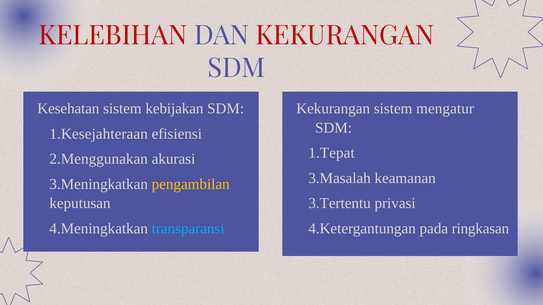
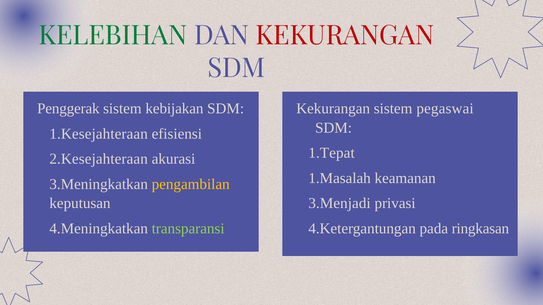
KELEBIHAN colour: red -> green (113, 36)
Kesehatan: Kesehatan -> Penggerak (68, 109)
mengatur: mengatur -> pegaswai (445, 109)
2.Menggunakan: 2.Menggunakan -> 2.Kesejahteraan (99, 159)
3.Masalah: 3.Masalah -> 1.Masalah (340, 178)
3.Tertentu: 3.Tertentu -> 3.Menjadi (340, 204)
transparansi colour: light blue -> light green (188, 229)
